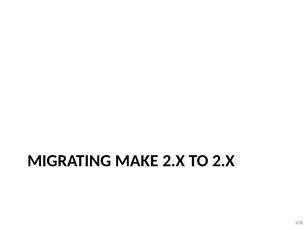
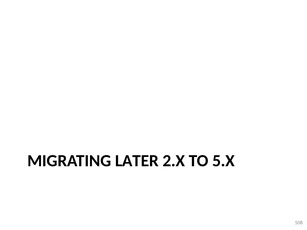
MAKE: MAKE -> LATER (137, 161)
TO 2.X: 2.X -> 5.X (224, 161)
